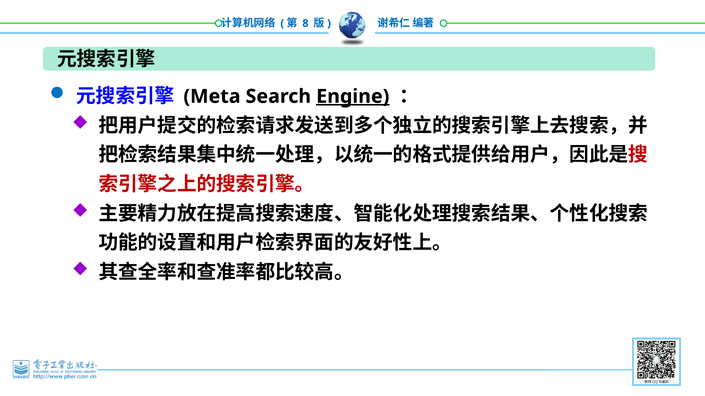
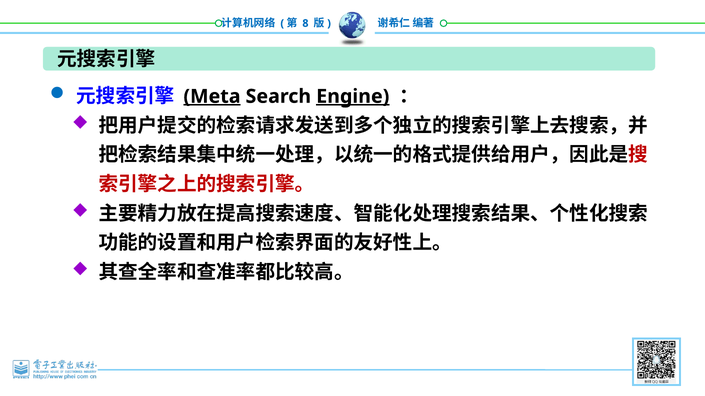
Meta underline: none -> present (212, 97)
